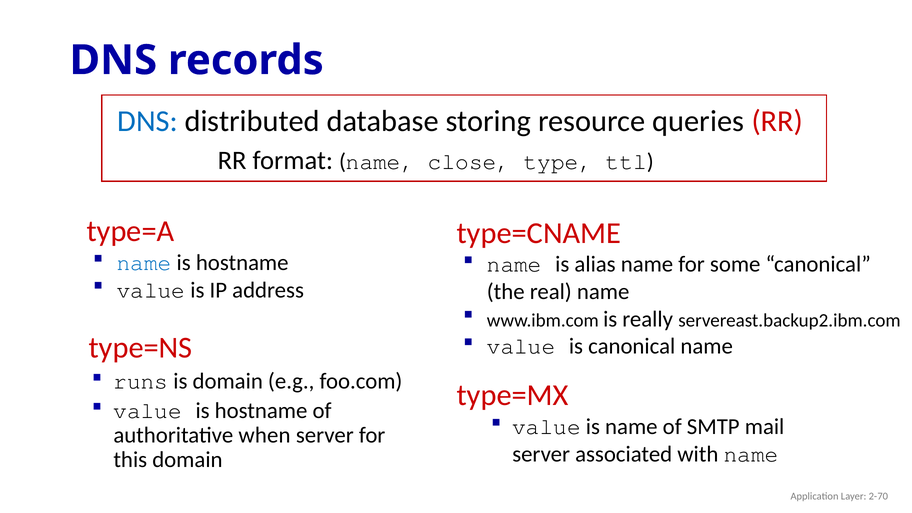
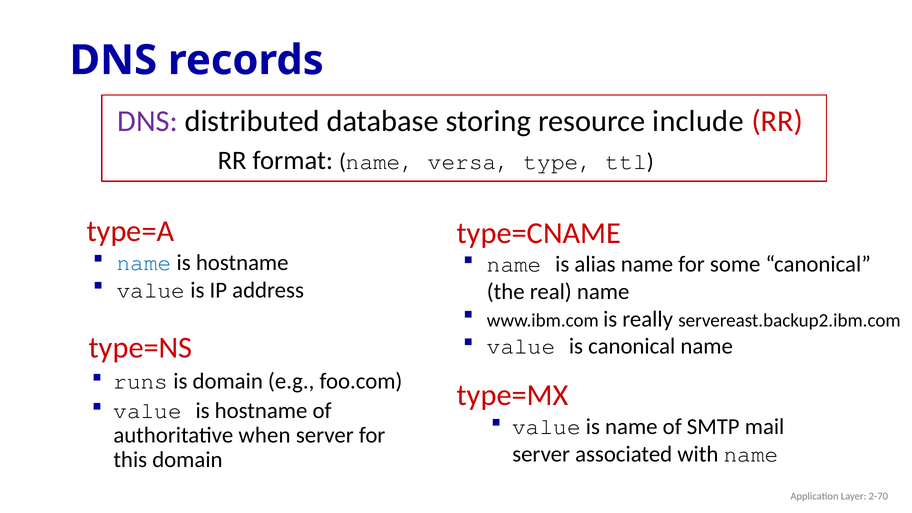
DNS colour: blue -> purple (148, 121)
queries: queries -> include (698, 121)
close: close -> versa (469, 162)
